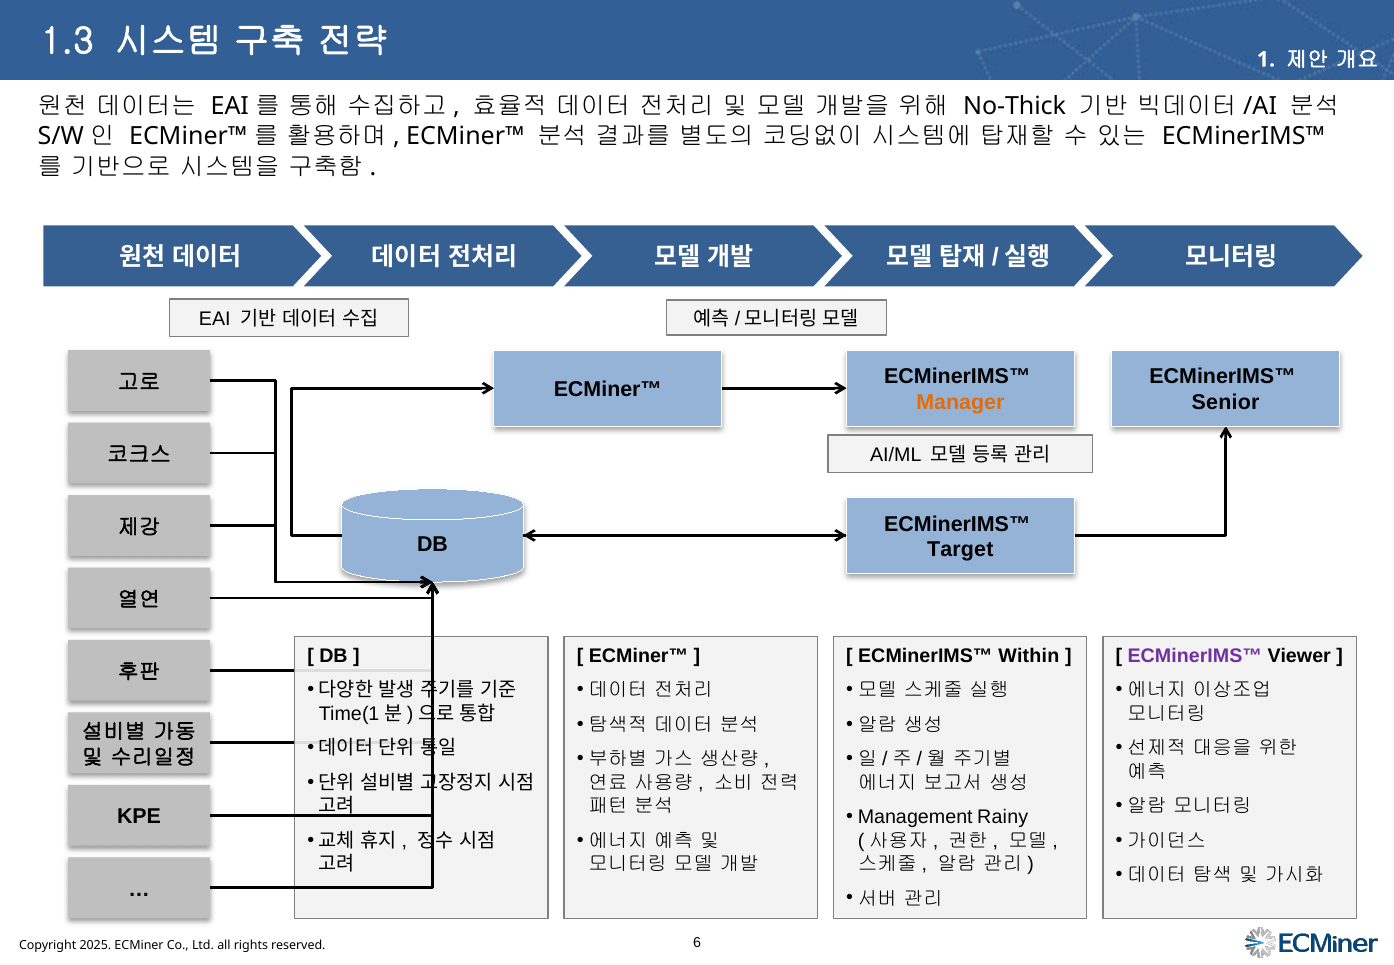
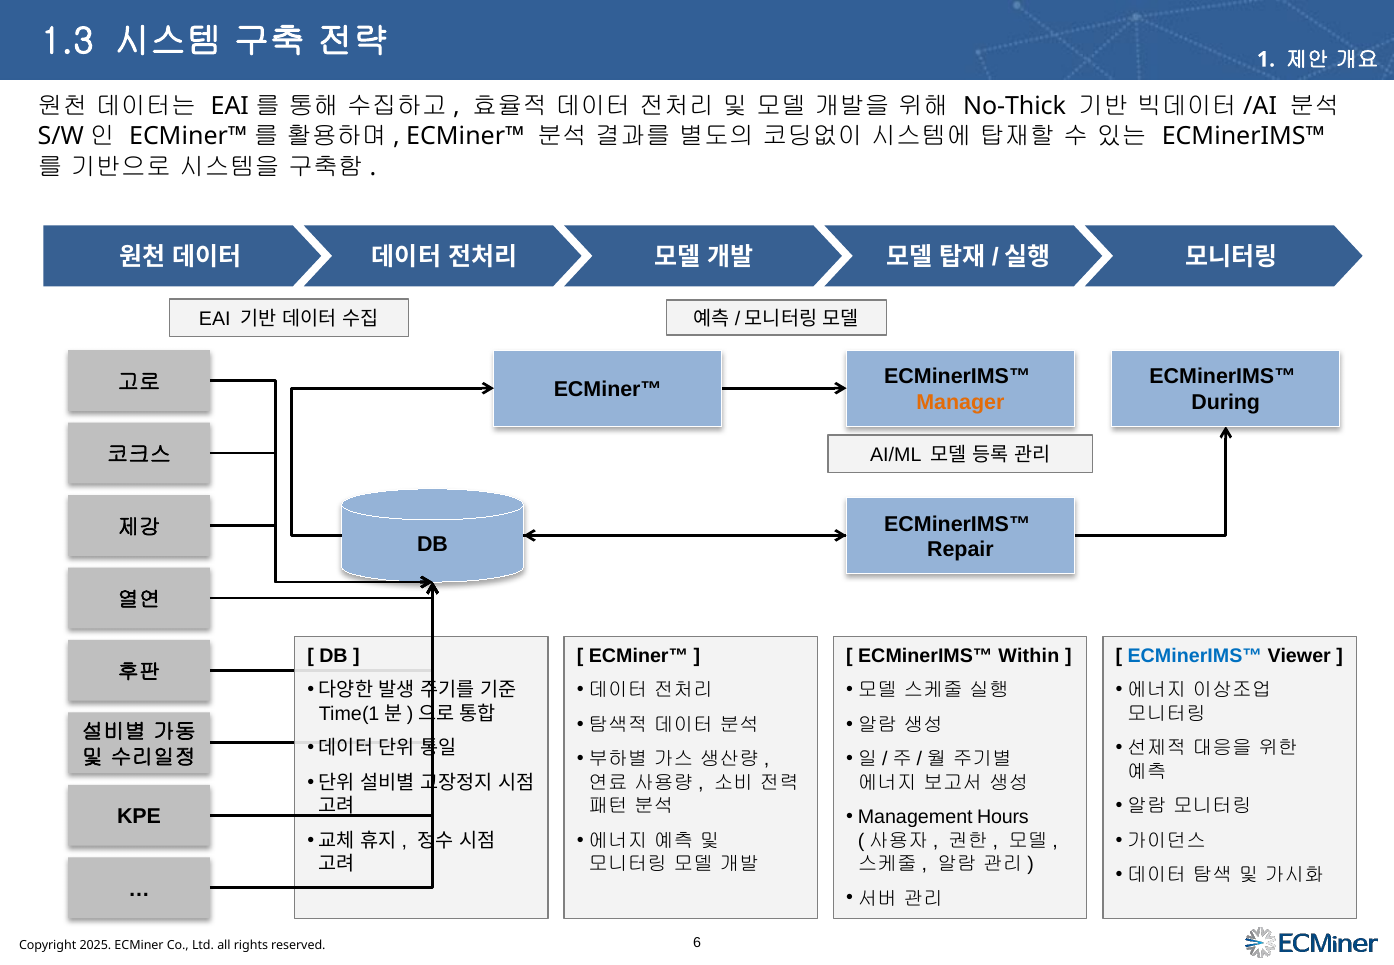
Senior: Senior -> During (1226, 403)
Target: Target -> Repair (960, 550)
ECMinerIMS™ colour: purple -> blue (1195, 656)
Rainy: Rainy -> Hours (1003, 817)
